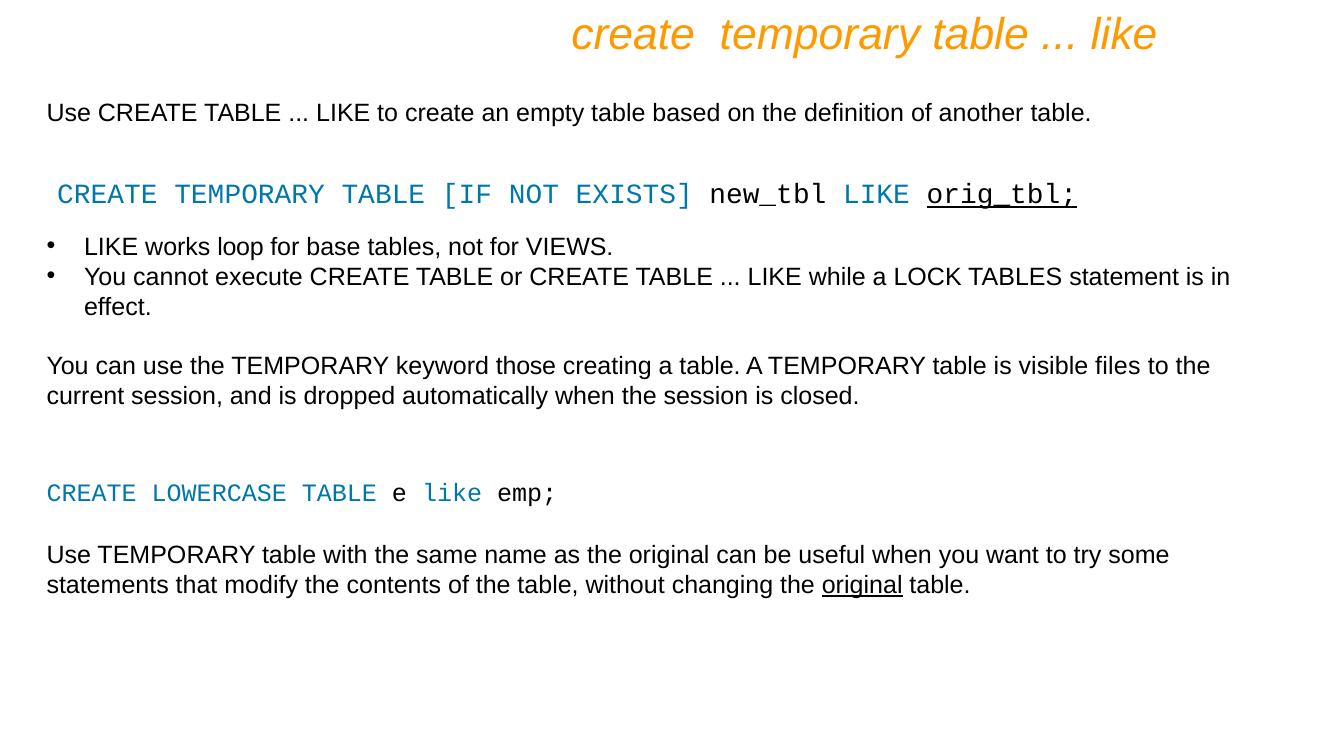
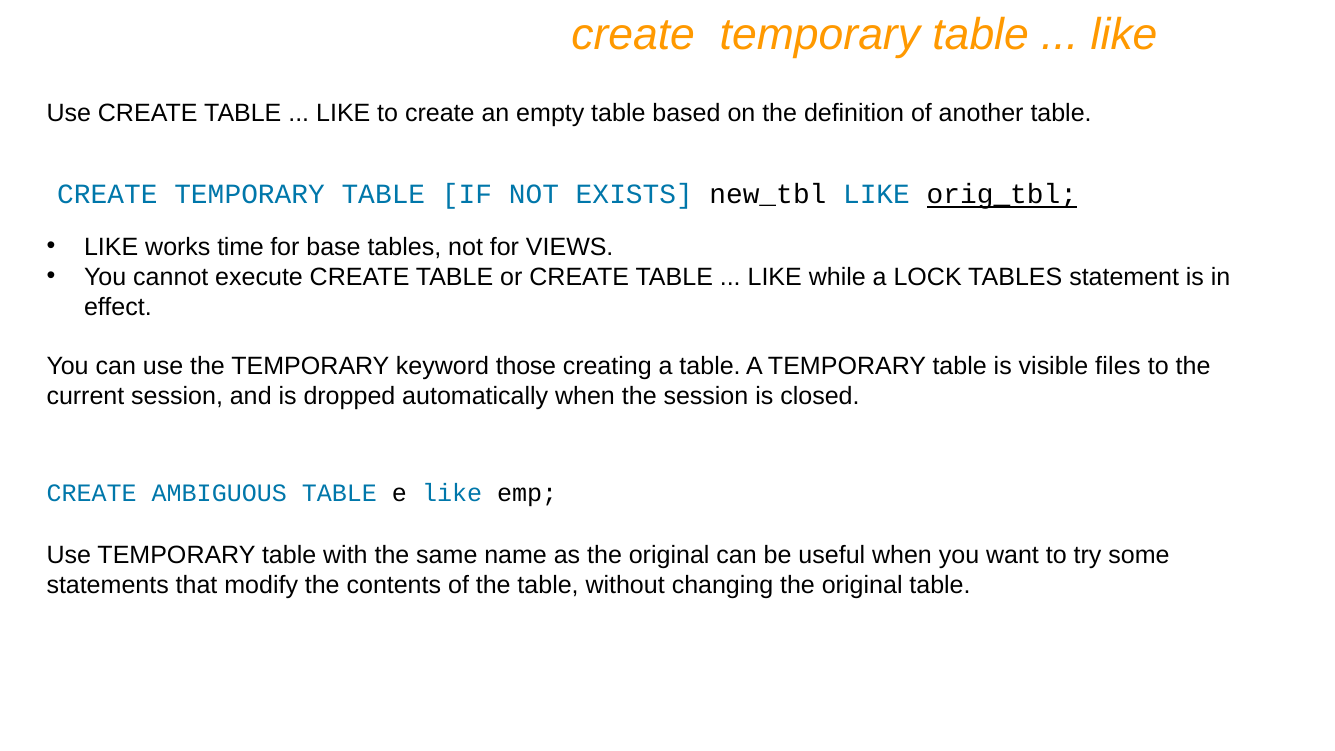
loop: loop -> time (241, 247)
LOWERCASE: LOWERCASE -> AMBIGUOUS (219, 494)
original underline: present -> none (862, 585)
